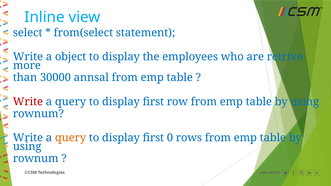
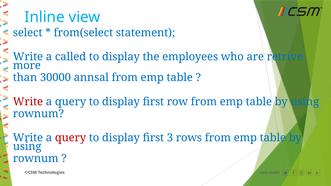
object: object -> called (70, 57)
query colour: orange -> red (70, 138)
0: 0 -> 3 (170, 138)
